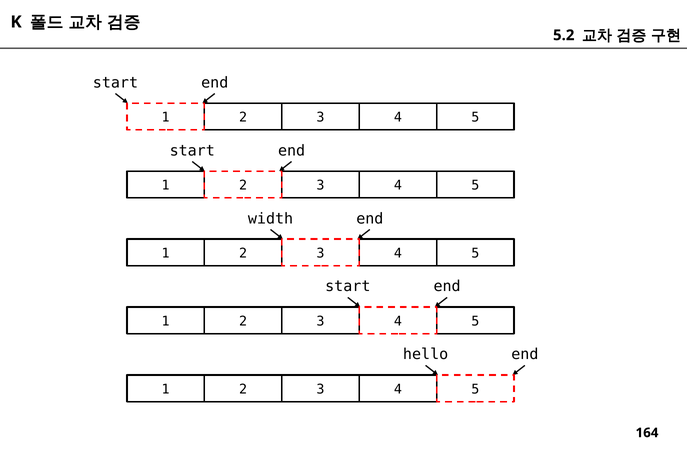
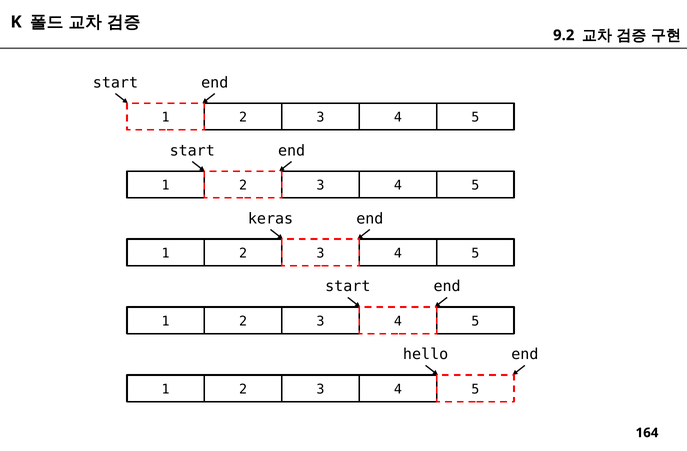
5.2: 5.2 -> 9.2 (564, 35)
width: width -> keras (271, 219)
